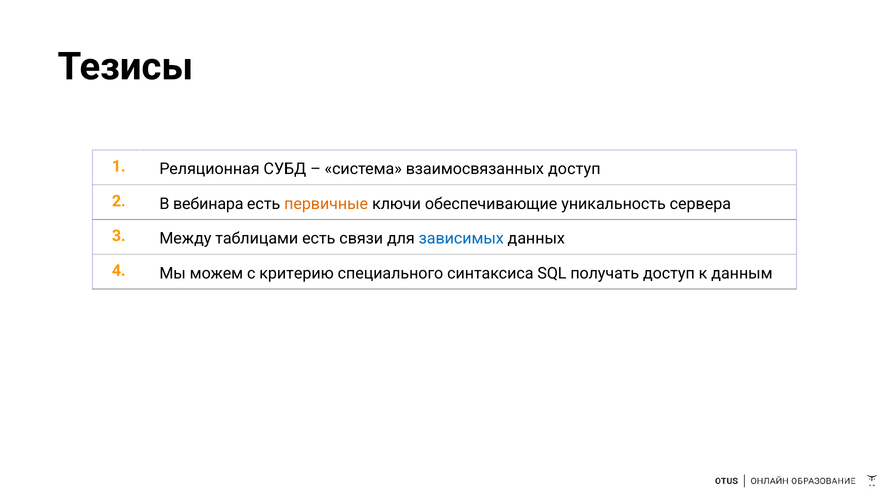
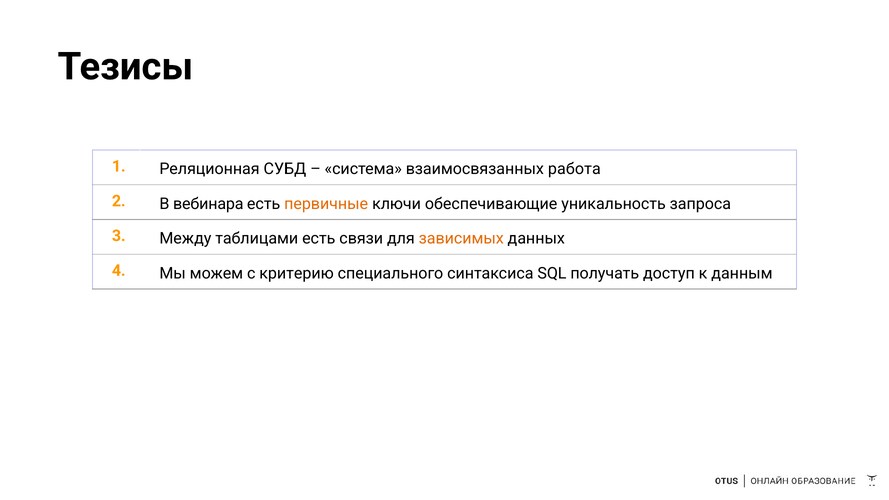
взаимосвязанных доступ: доступ -> работа (574, 169)
сервера: сервера -> запроса (700, 204)
зависимых colour: blue -> orange (461, 239)
